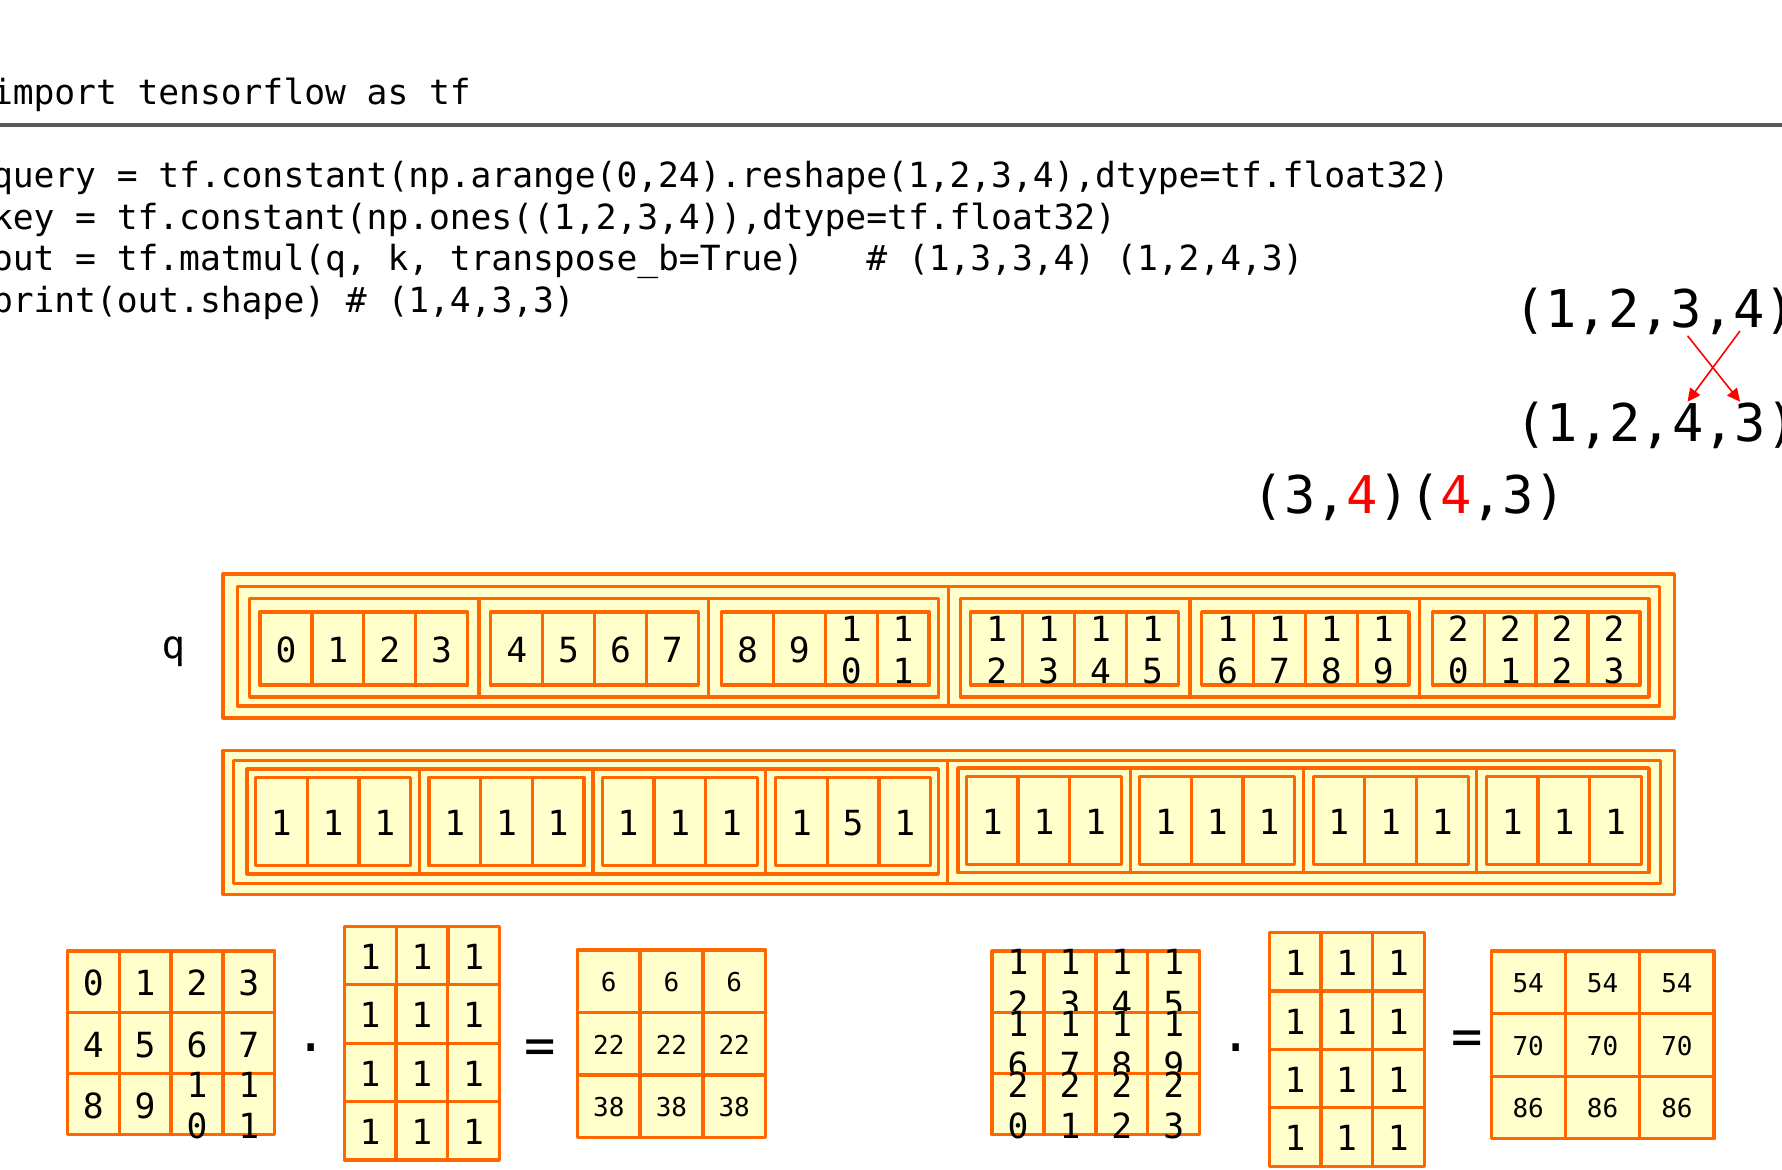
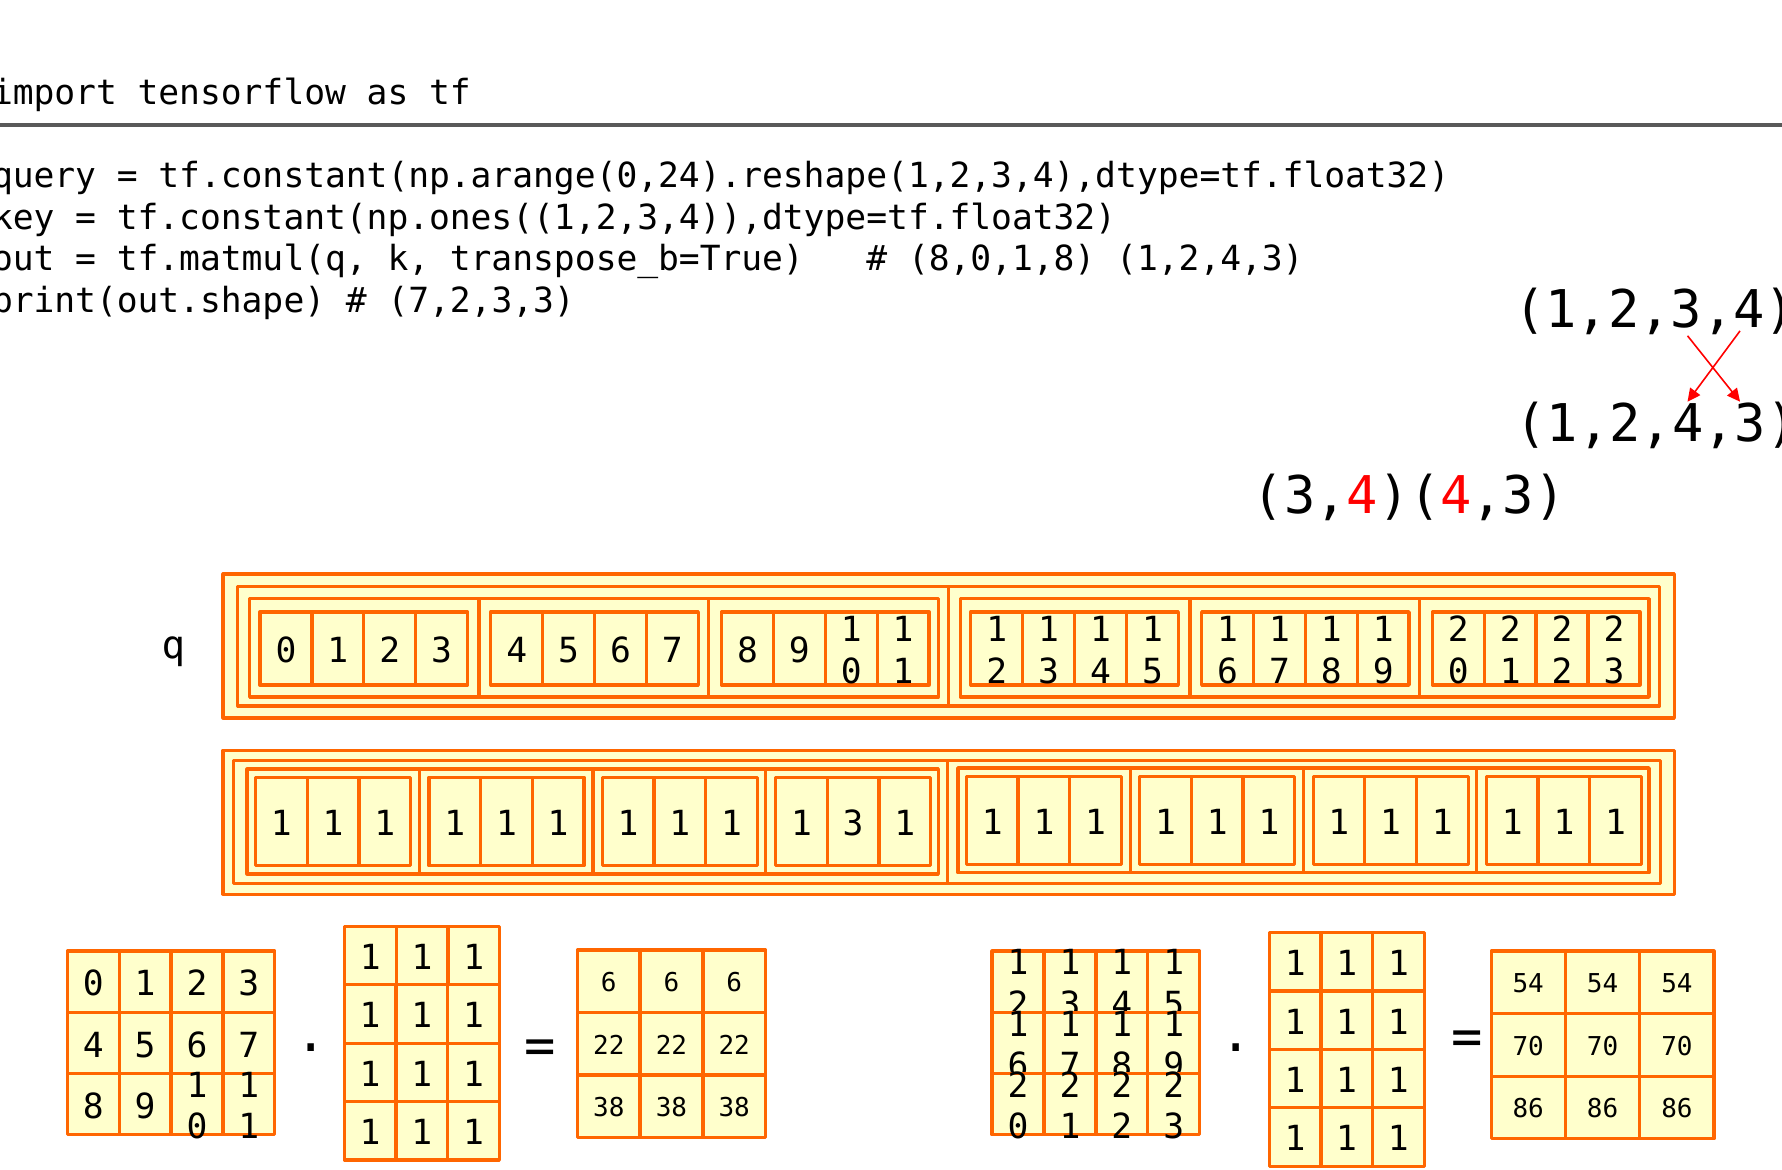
1,3,3,4: 1,3,3,4 -> 8,0,1,8 (1002, 260)
1,4,3,3: 1,4,3,3 -> 7,2,3,3 (481, 301)
1 1 5: 5 -> 3 (853, 824)
